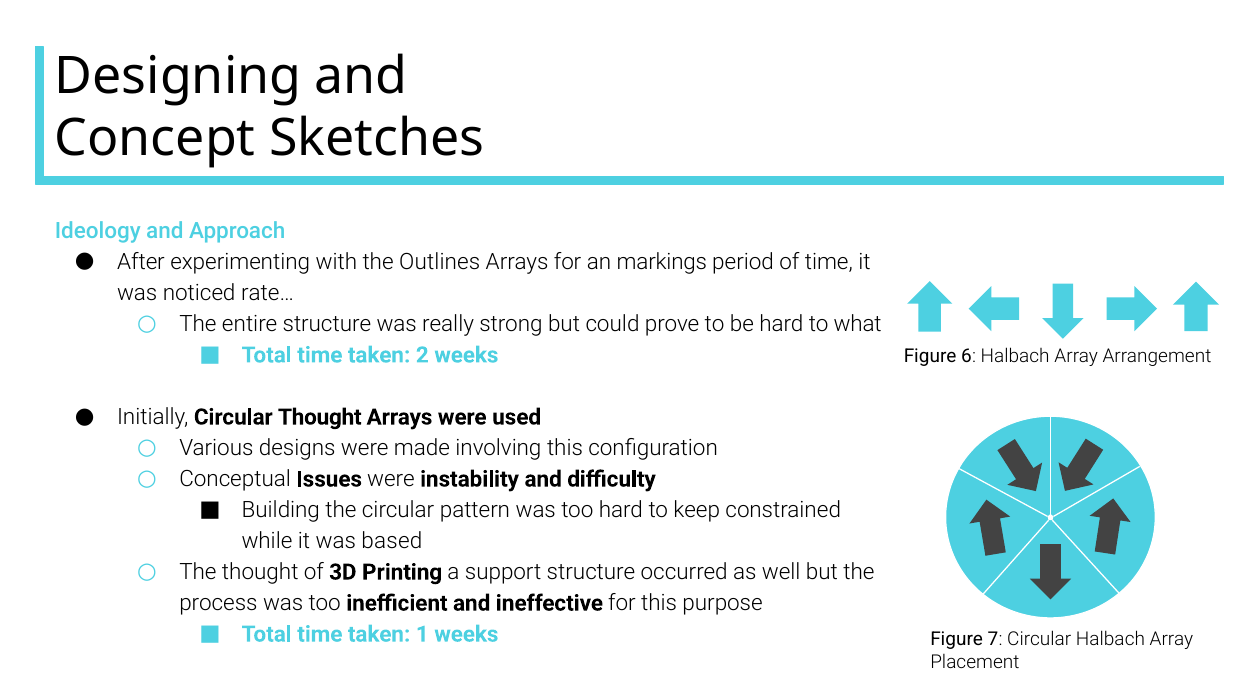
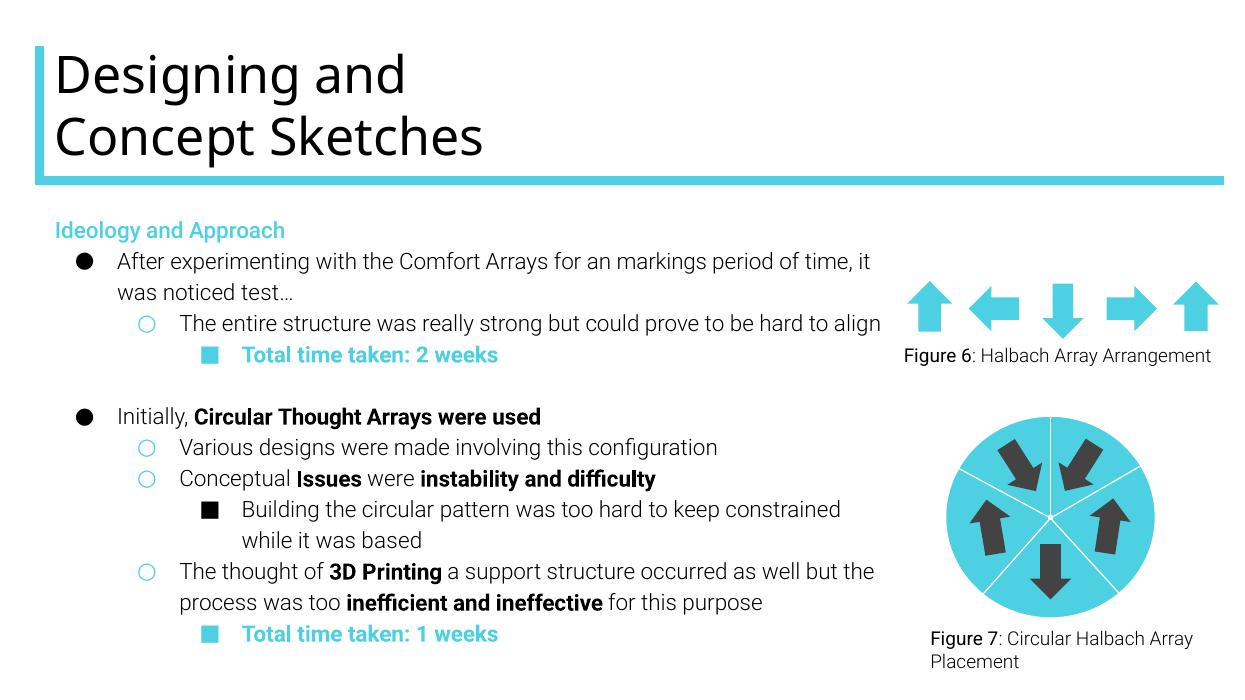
Outlines: Outlines -> Comfort (440, 262)
rate…: rate… -> test… (267, 293)
what: what -> align (858, 324)
